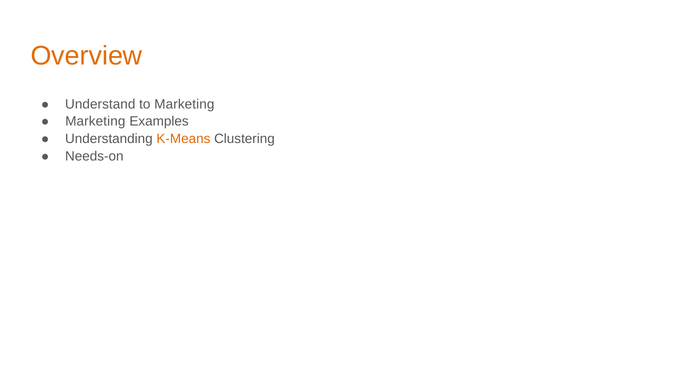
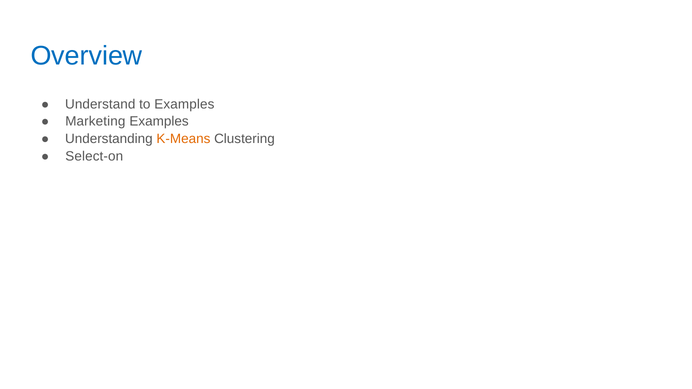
Overview colour: orange -> blue (86, 56)
to Marketing: Marketing -> Examples (184, 104)
Needs-on: Needs-on -> Select-on (94, 156)
